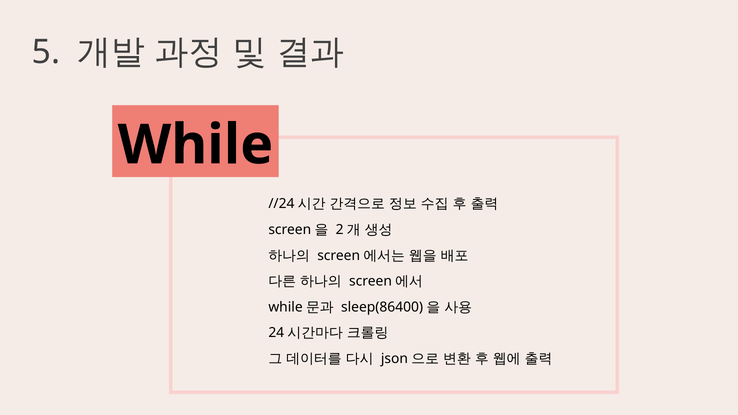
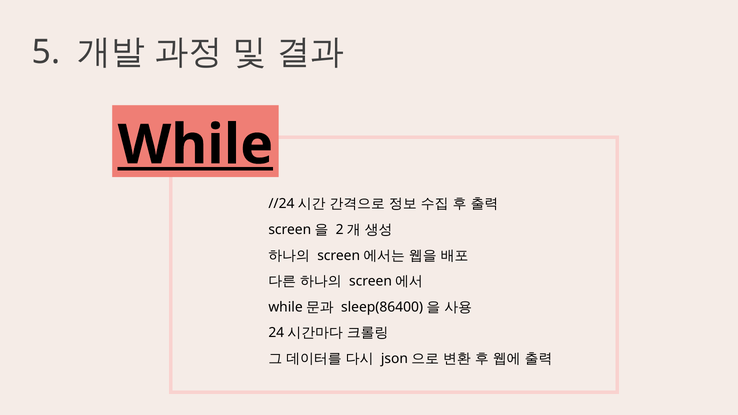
While underline: none -> present (195, 145)
